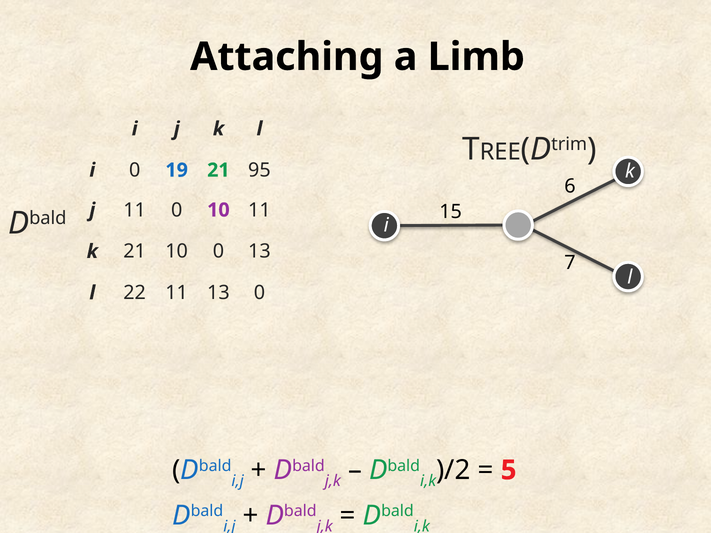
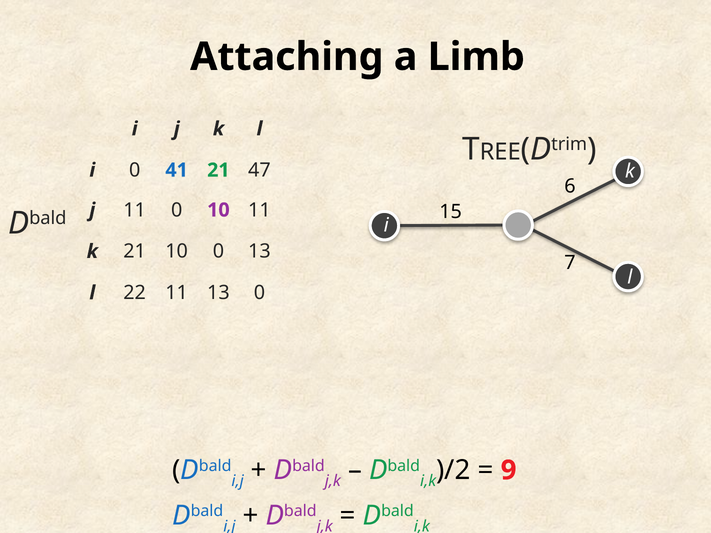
19: 19 -> 41 (177, 170)
95: 95 -> 47 (259, 170)
5: 5 -> 9 (509, 470)
